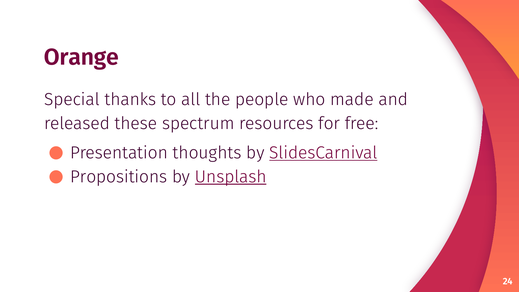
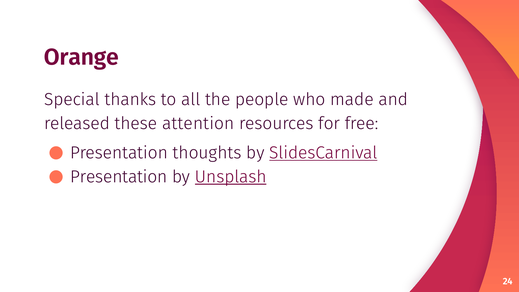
spectrum: spectrum -> attention (198, 123)
Propositions: Propositions -> Presentation (119, 177)
